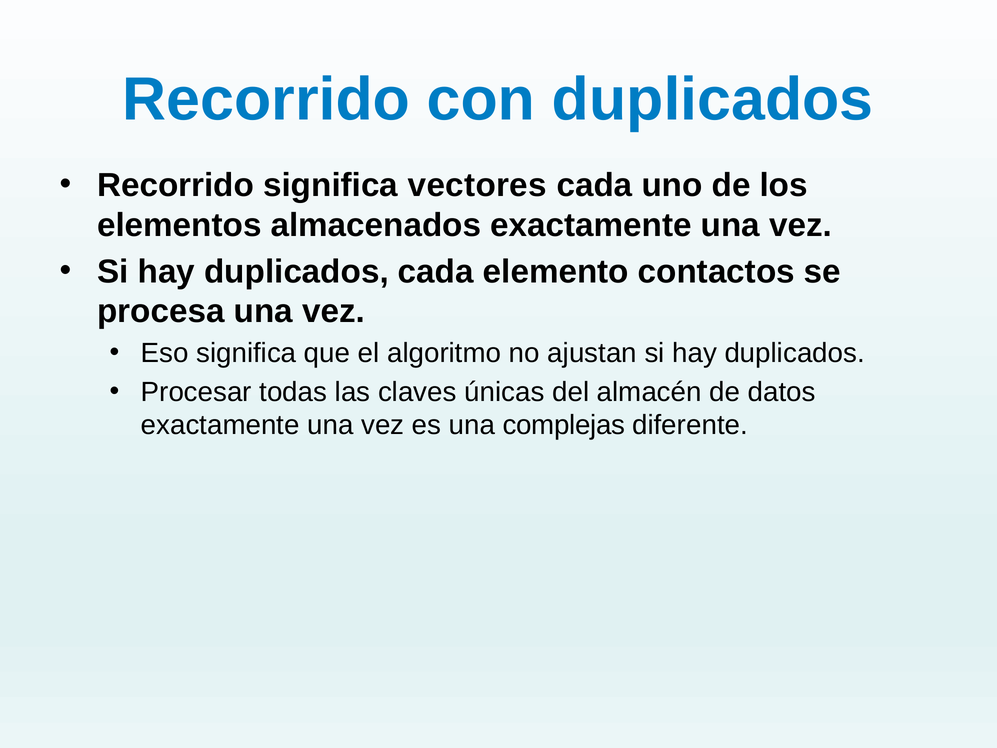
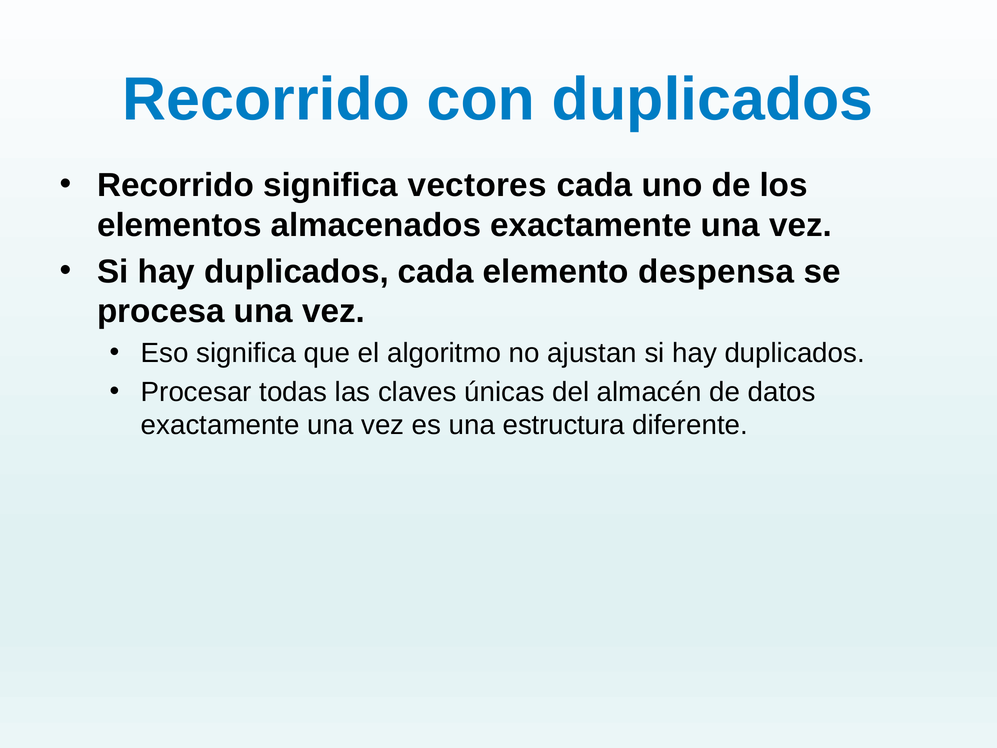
contactos: contactos -> despensa (716, 272)
complejas: complejas -> estructura (564, 425)
